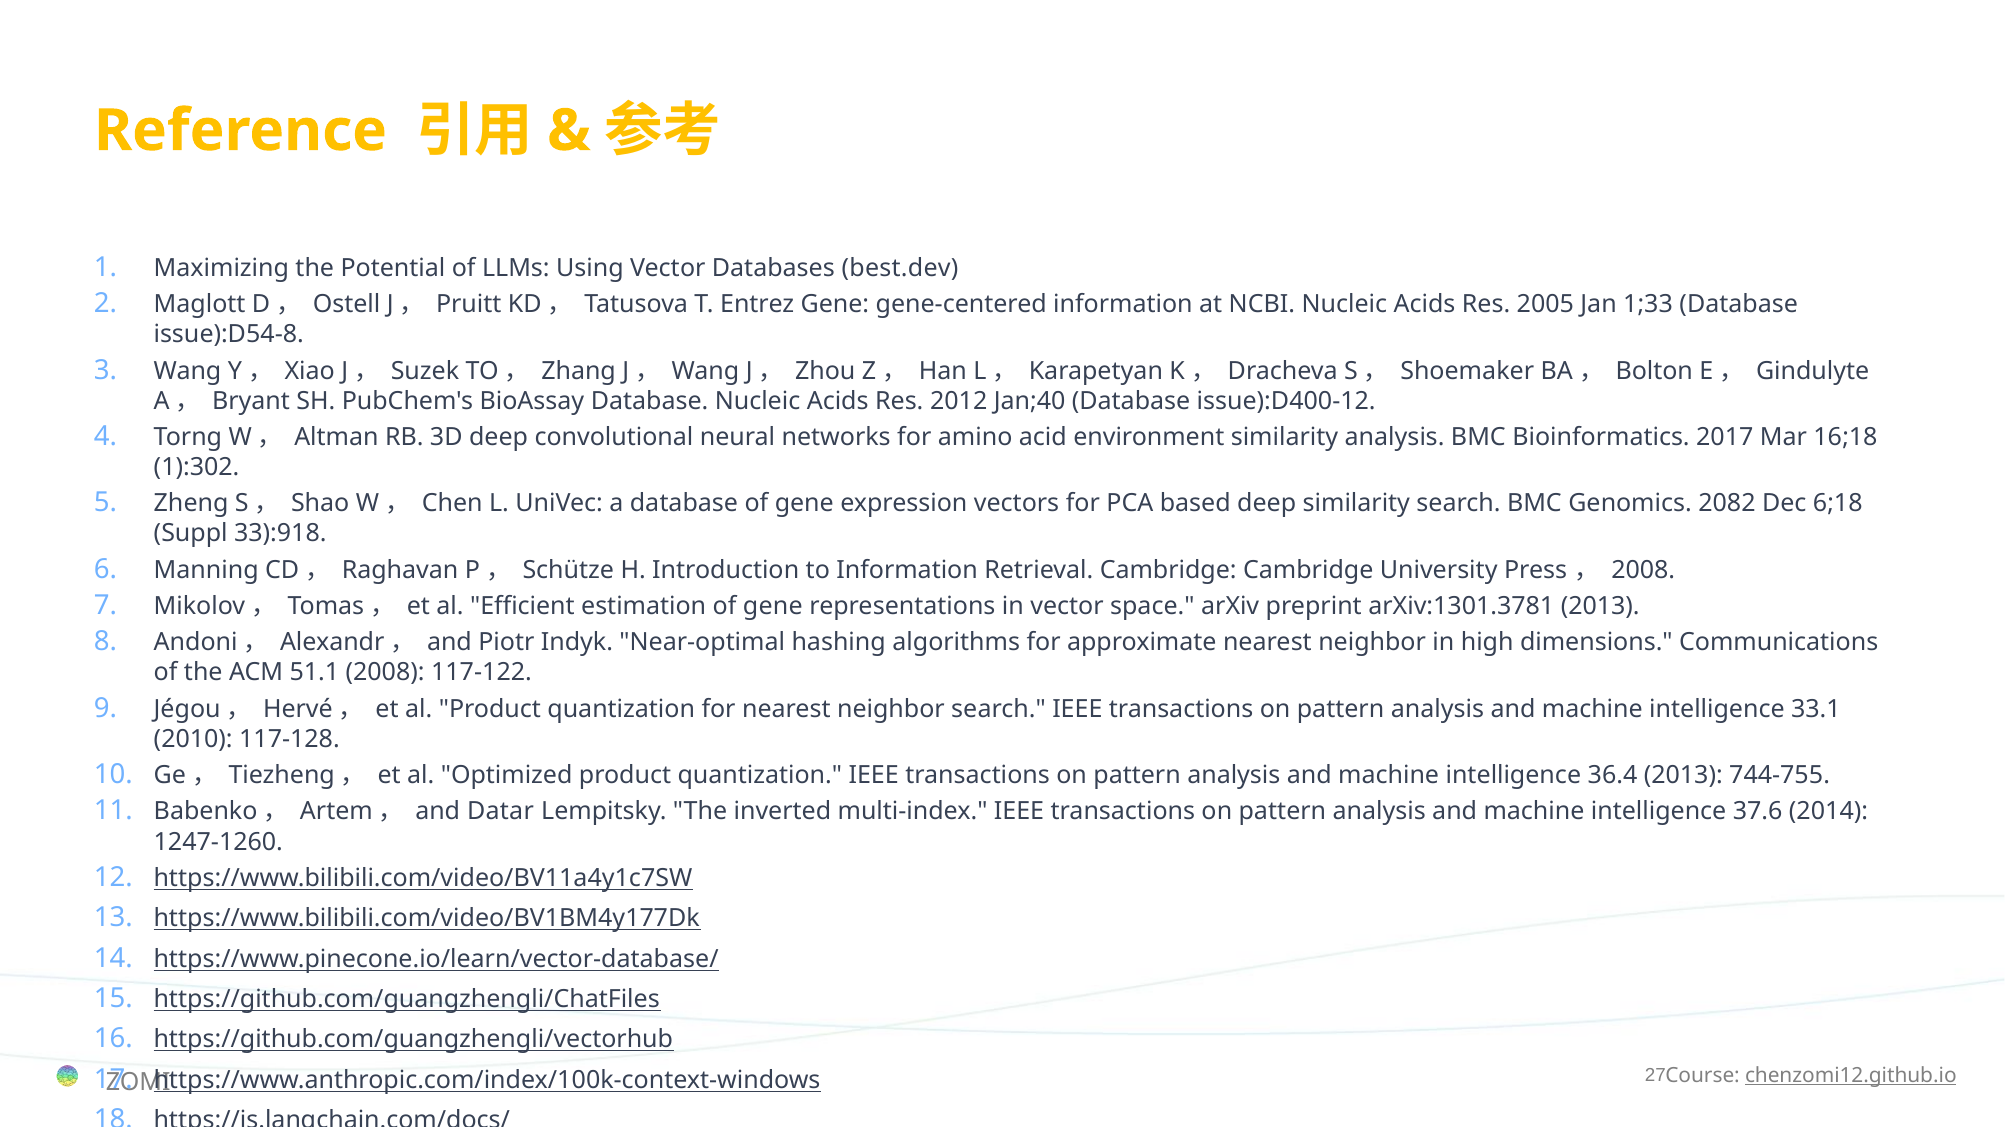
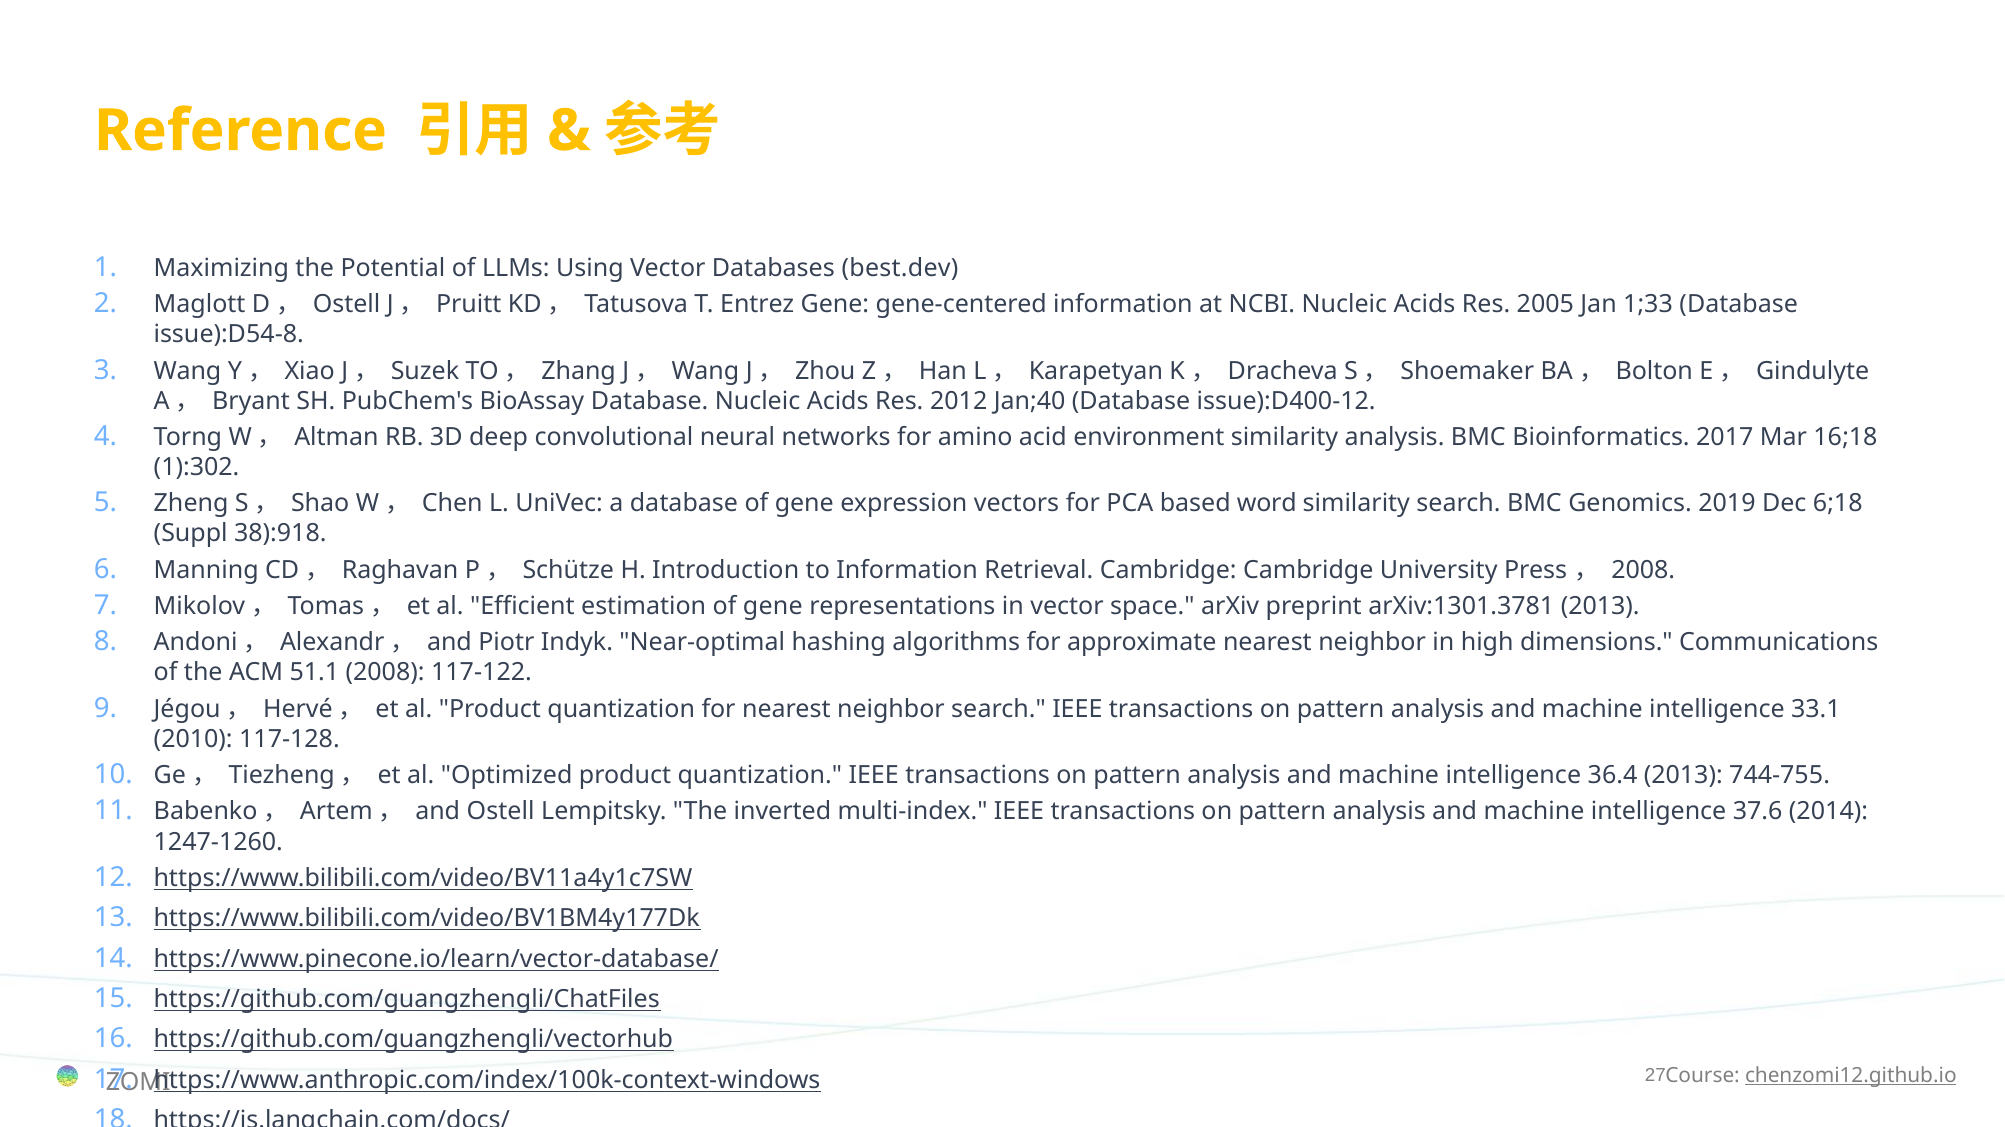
based deep: deep -> word (1267, 504)
2082: 2082 -> 2019 (1727, 504)
33):918: 33):918 -> 38):918 (280, 534)
and Datar: Datar -> Ostell (501, 812)
